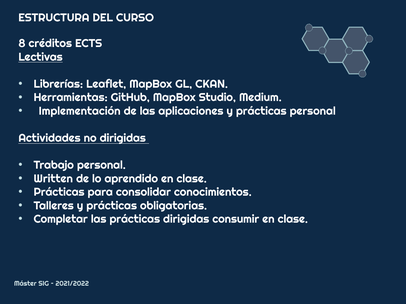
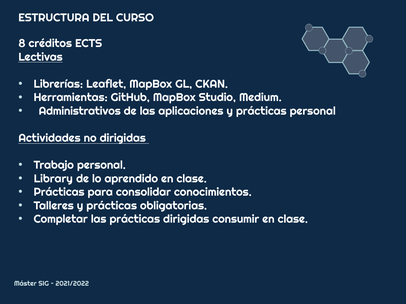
Implementación: Implementación -> Administrativos (80, 111)
Written: Written -> Library (53, 179)
